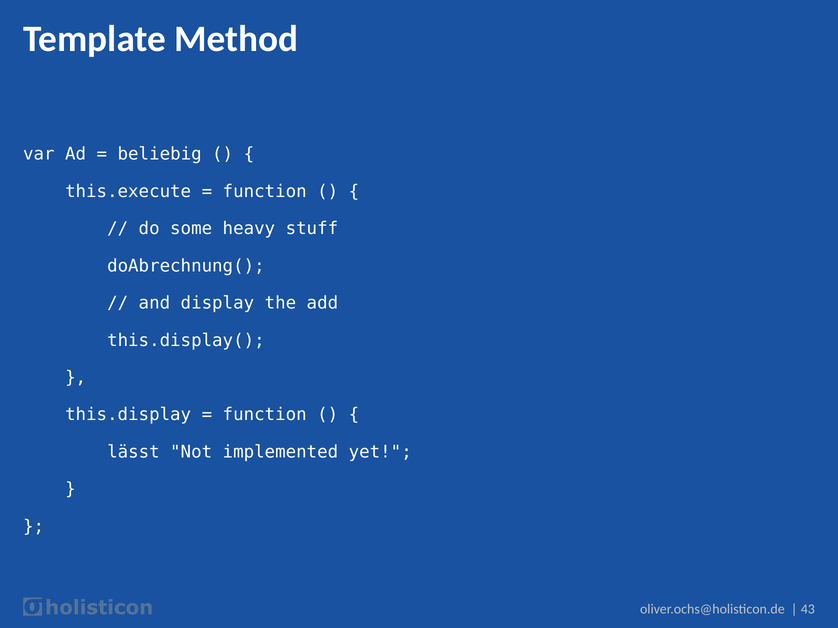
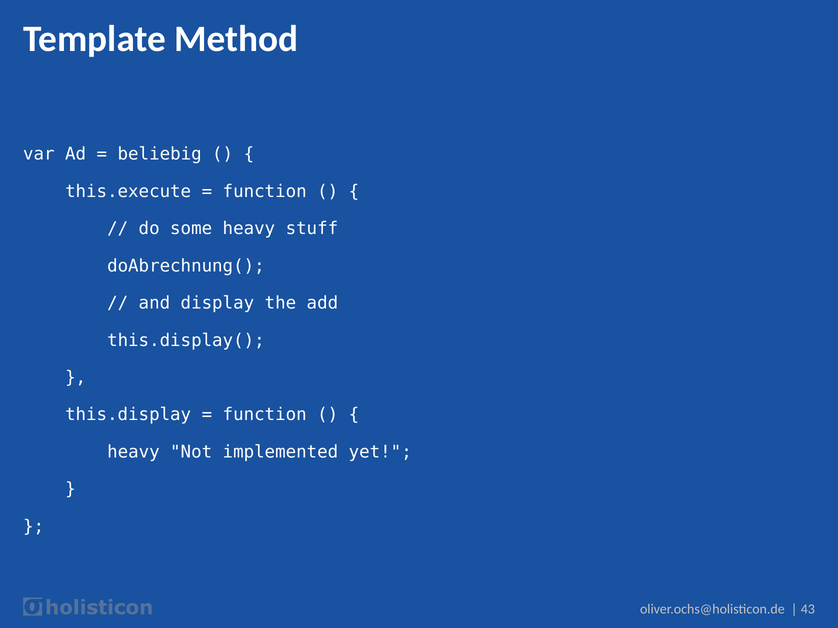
lässt: lässt -> heavy (133, 452)
